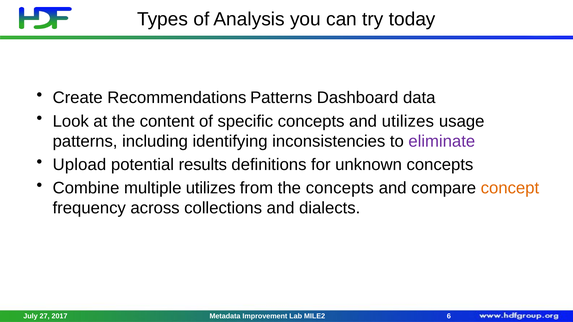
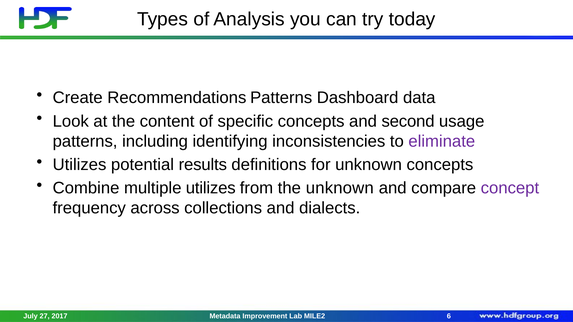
and utilizes: utilizes -> second (408, 121)
Upload: Upload -> Utilizes (80, 165)
the concepts: concepts -> unknown (340, 188)
concept colour: orange -> purple (510, 188)
